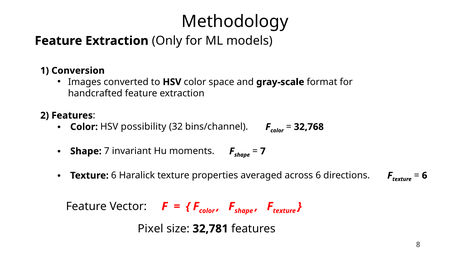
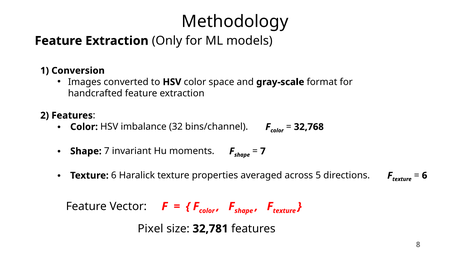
possibility: possibility -> imbalance (144, 127)
across 6: 6 -> 5 (318, 175)
